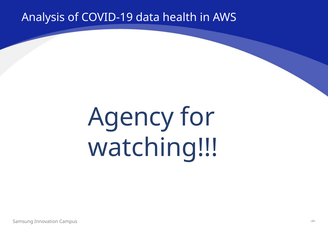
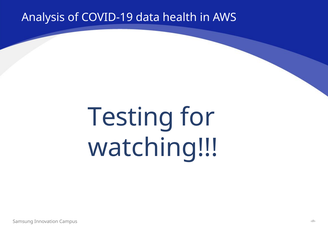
Agency: Agency -> Testing (131, 117)
